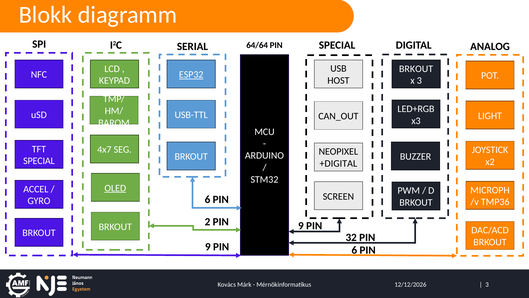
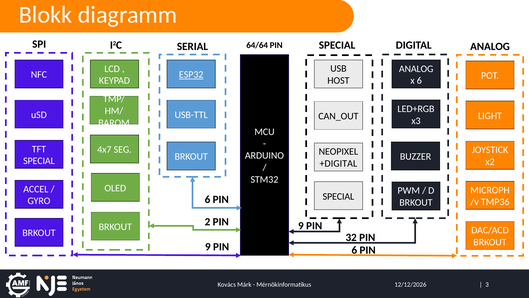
BRKOUT: BRKOUT -> ANALOG (416, 69)
x 3: 3 -> 6 (419, 81)
OLED underline: present -> none (115, 188)
SCREEN: SCREEN -> SPECIAL (338, 196)
